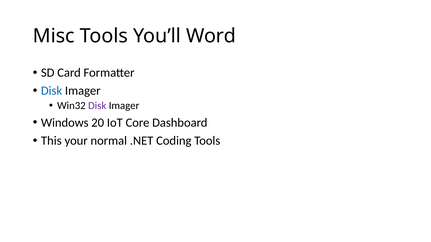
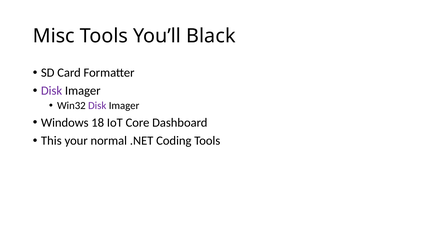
Word: Word -> Black (211, 36)
Disk colour: blue -> purple (52, 91)
20: 20 -> 18 (98, 123)
